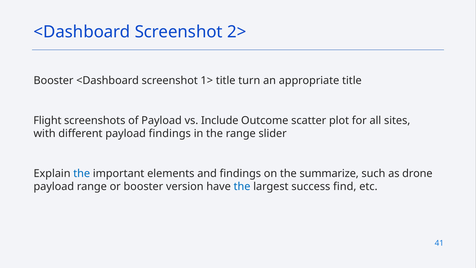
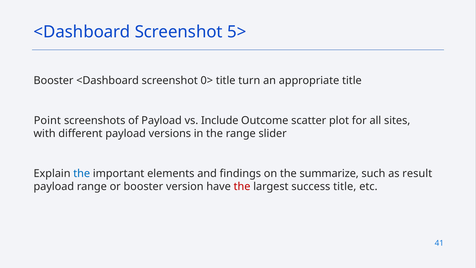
2>: 2> -> 5> (237, 32)
1>: 1> -> 0> (207, 80)
Flight: Flight -> Point (47, 120)
payload findings: findings -> versions (170, 133)
drone: drone -> result (417, 173)
the colour: blue -> red (242, 187)
success find: find -> title (345, 187)
